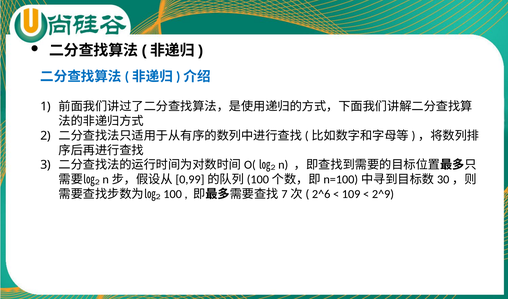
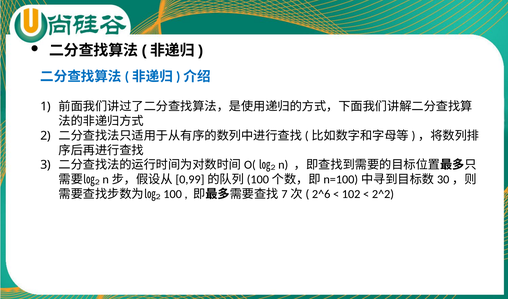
109: 109 -> 102 (351, 194)
2^9: 2^9 -> 2^2 (383, 194)
